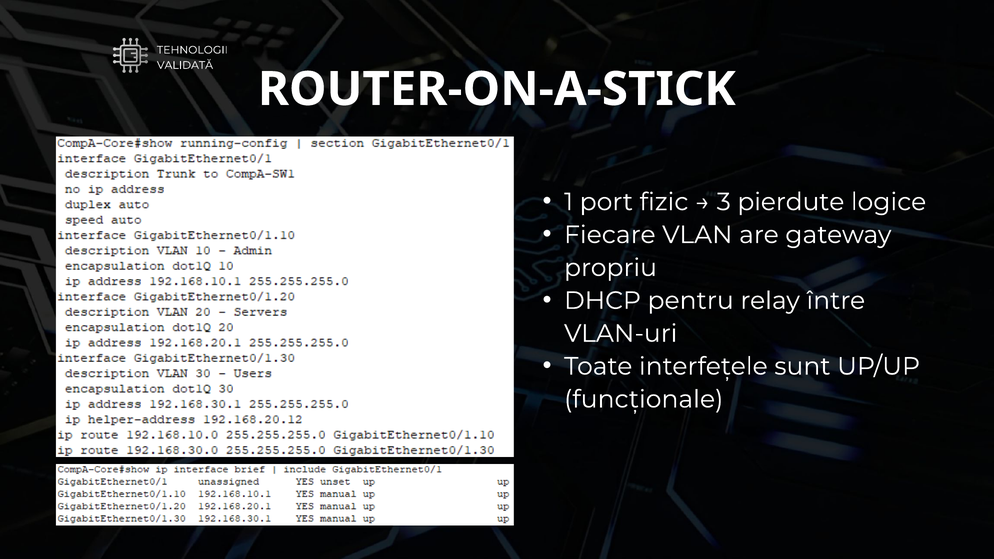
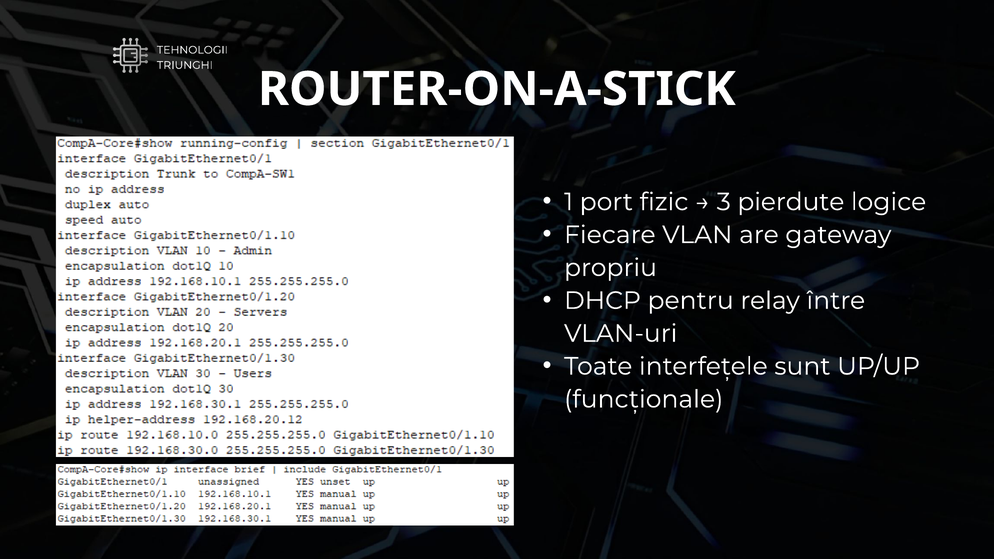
VALIDATĂ: VALIDATĂ -> TRIUNGHI (185, 65)
